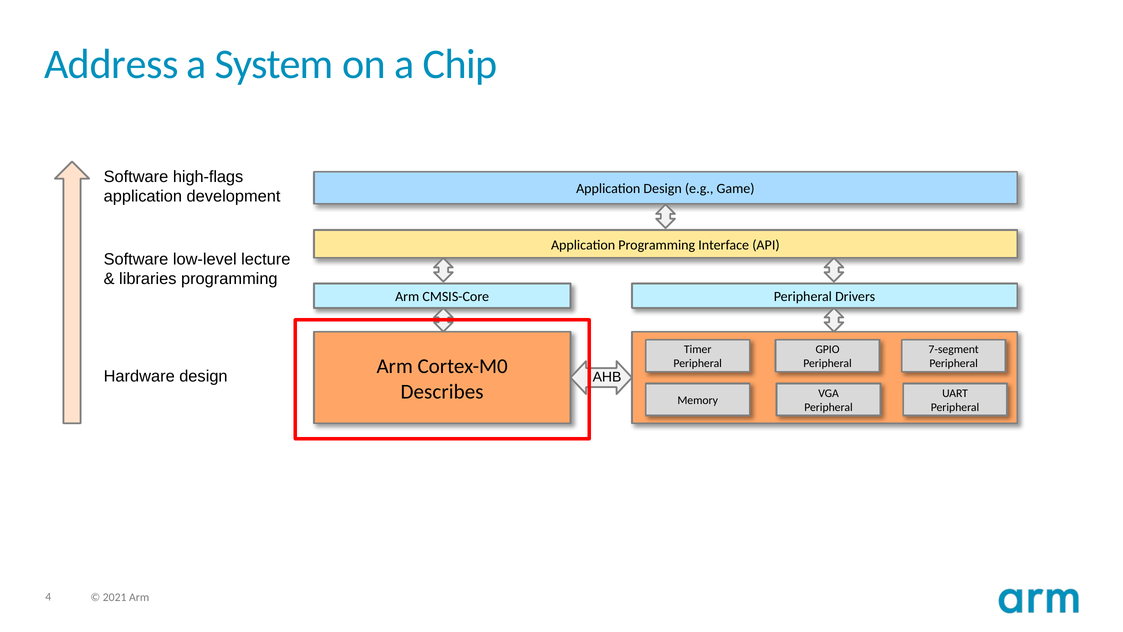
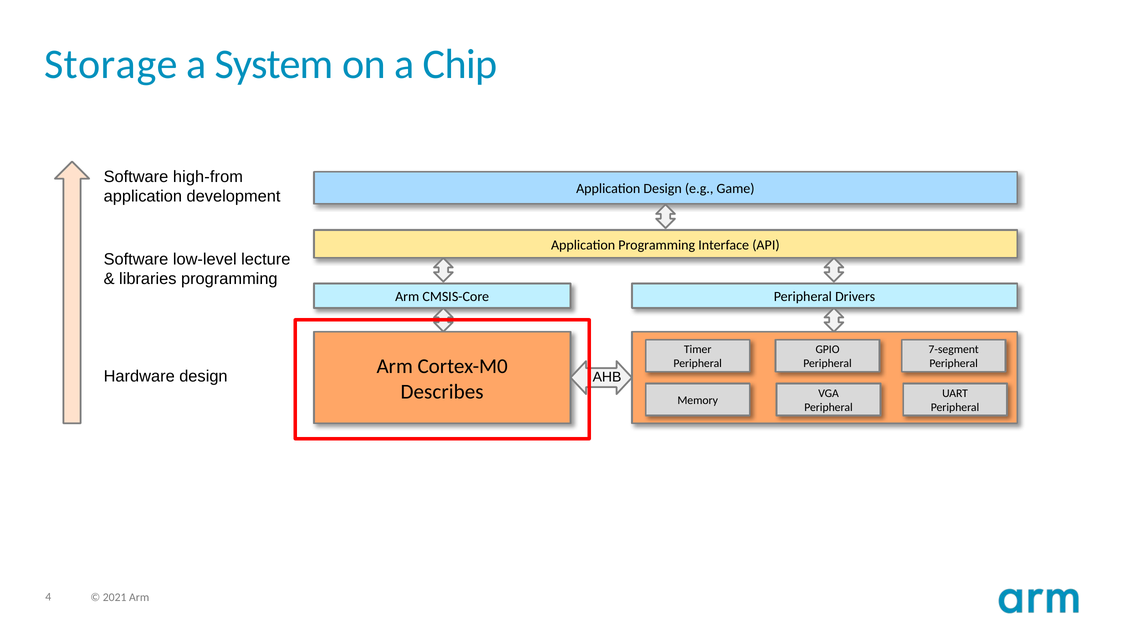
Address: Address -> Storage (111, 64)
high-flags: high-flags -> high-from (208, 177)
